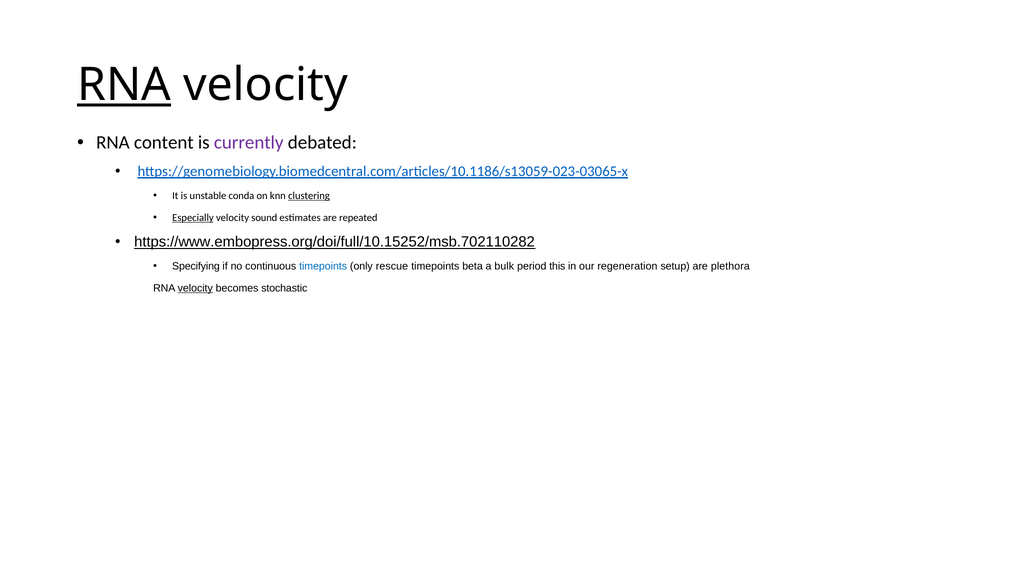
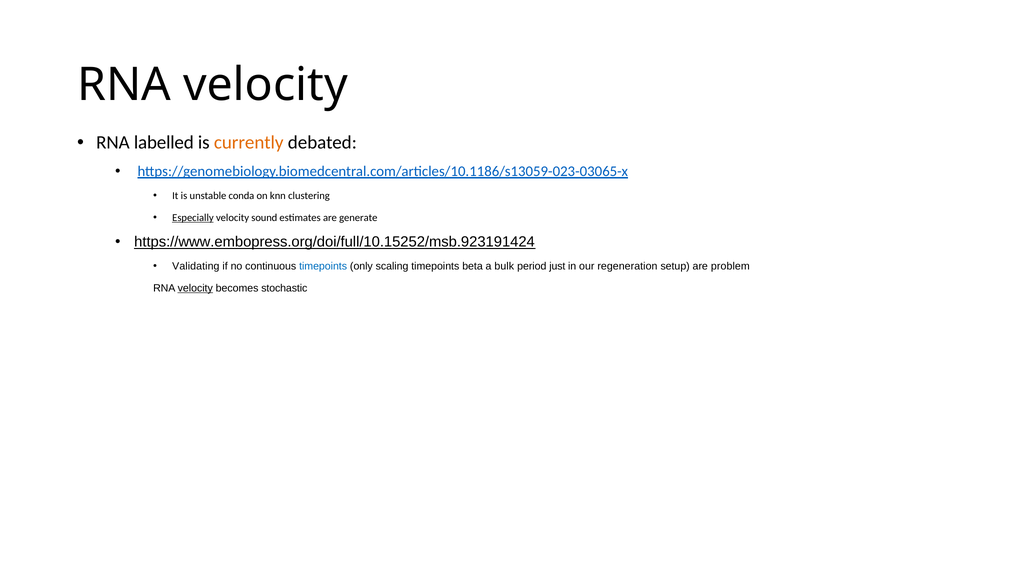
RNA underline: present -> none (124, 85)
content: content -> labelled (164, 143)
currently colour: purple -> orange (249, 143)
clustering underline: present -> none (309, 196)
repeated: repeated -> generate (358, 218)
https://www.embopress.org/doi/full/10.15252/msb.702110282: https://www.embopress.org/doi/full/10.15252/msb.702110282 -> https://www.embopress.org/doi/full/10.15252/msb.923191424 (335, 242)
Specifying: Specifying -> Validating (196, 266)
rescue: rescue -> scaling (392, 266)
this: this -> just (557, 266)
plethora: plethora -> problem (730, 266)
